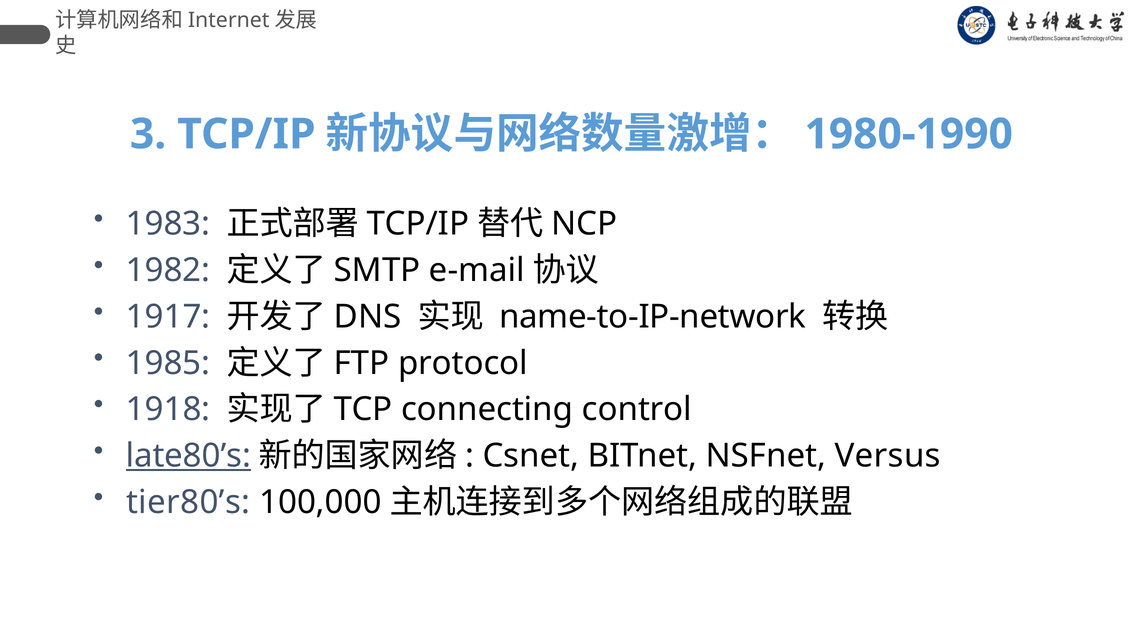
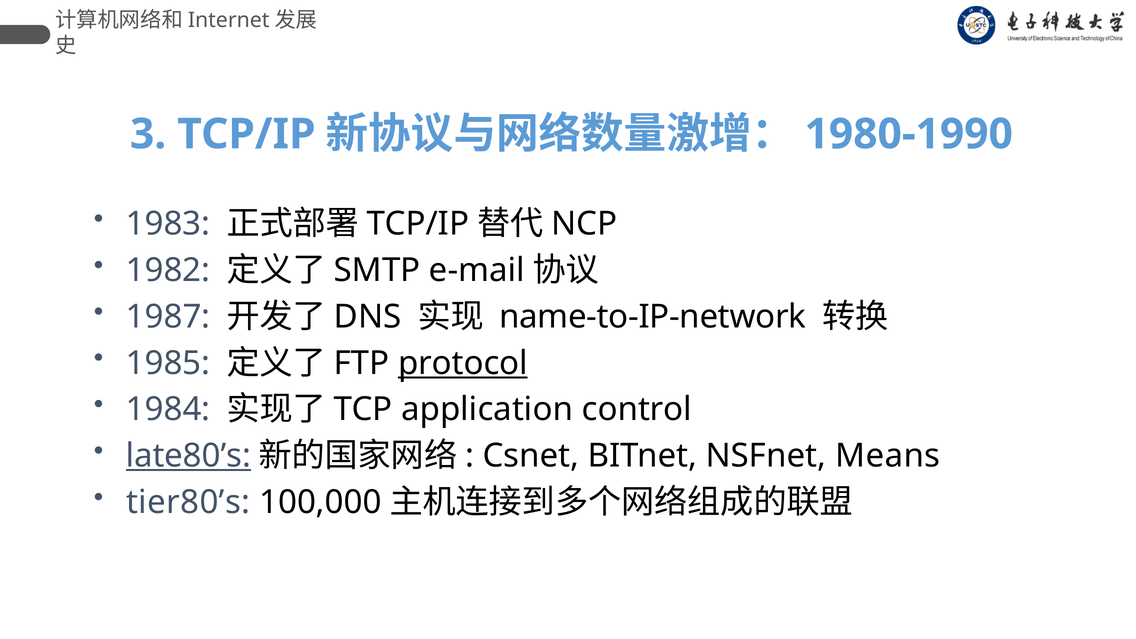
1917: 1917 -> 1987 (168, 317)
protocol underline: none -> present (463, 363)
1918: 1918 -> 1984 (168, 409)
connecting: connecting -> application (487, 409)
Versus: Versus -> Means (888, 456)
